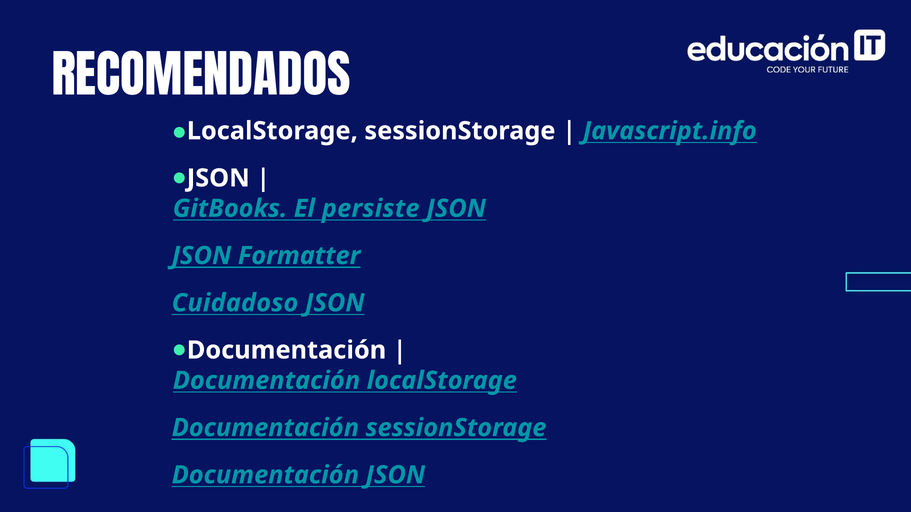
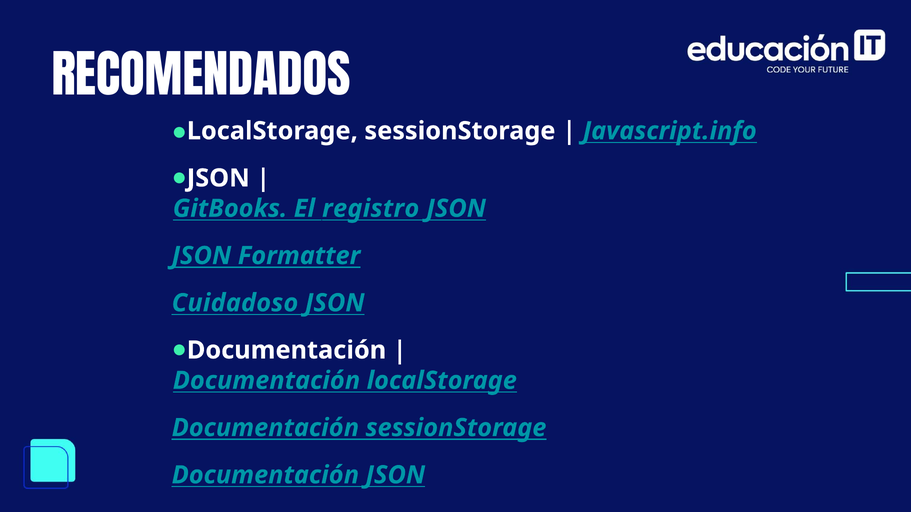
persiste: persiste -> registro (371, 209)
